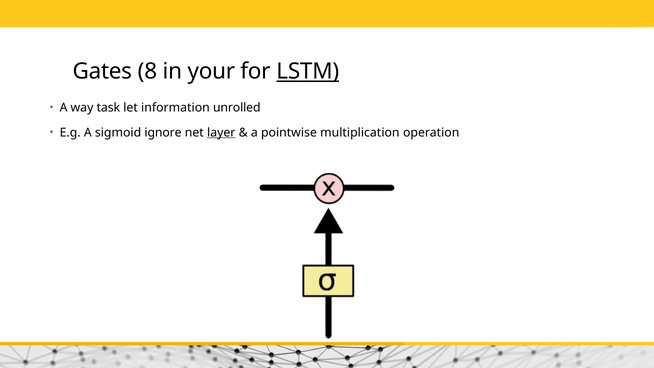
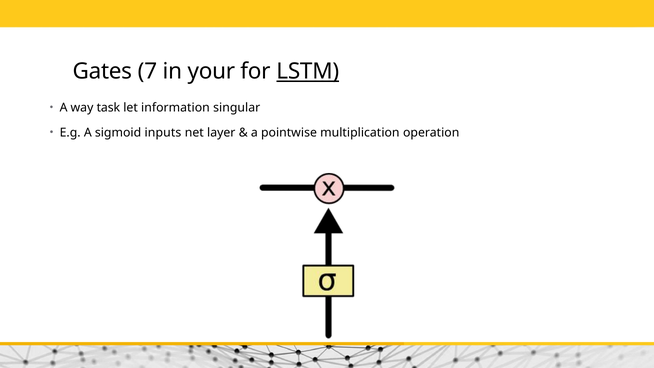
8: 8 -> 7 (147, 71)
unrolled: unrolled -> singular (237, 108)
ignore: ignore -> inputs (163, 133)
layer underline: present -> none (221, 133)
